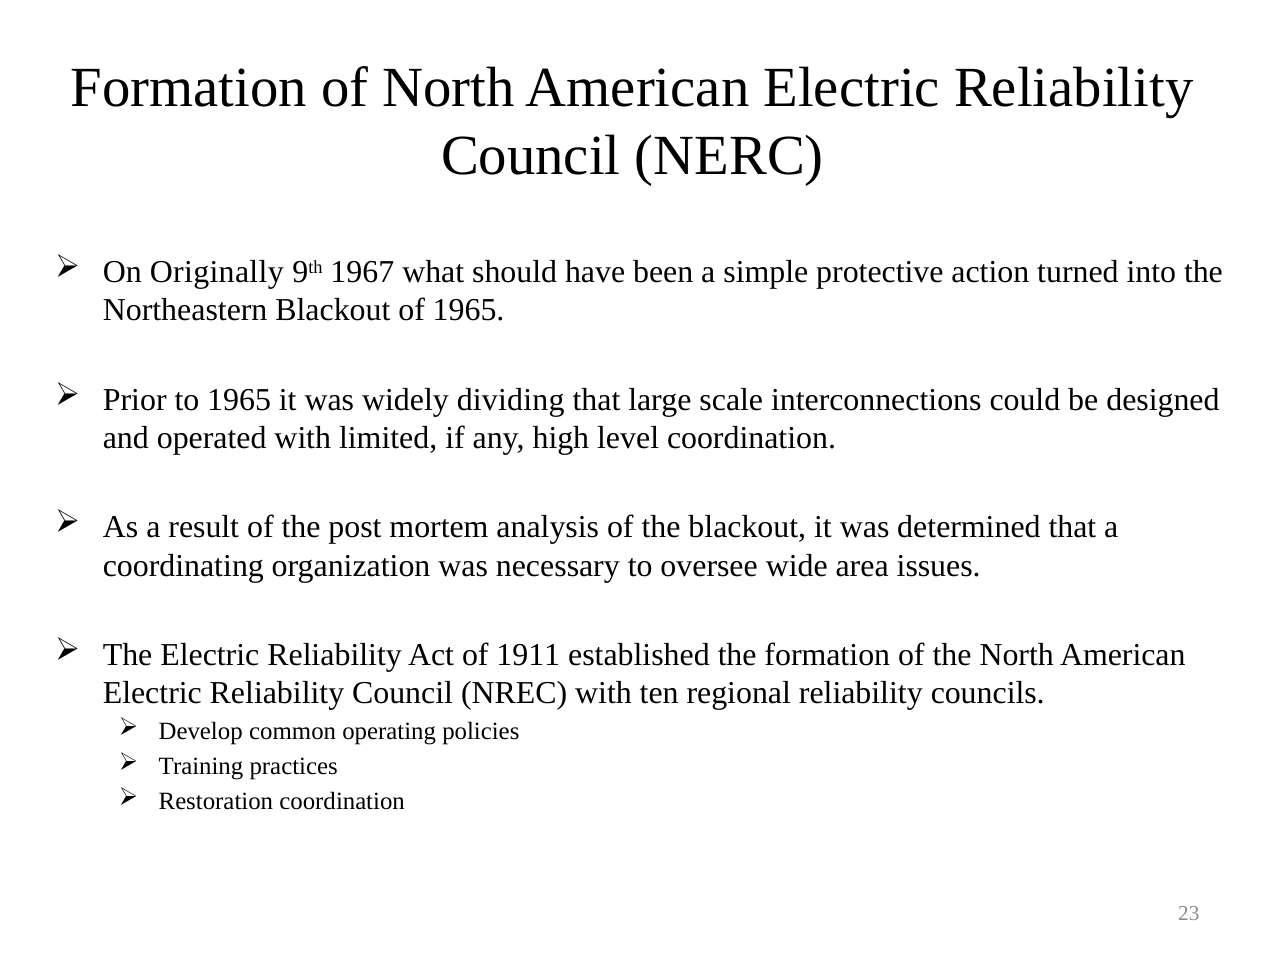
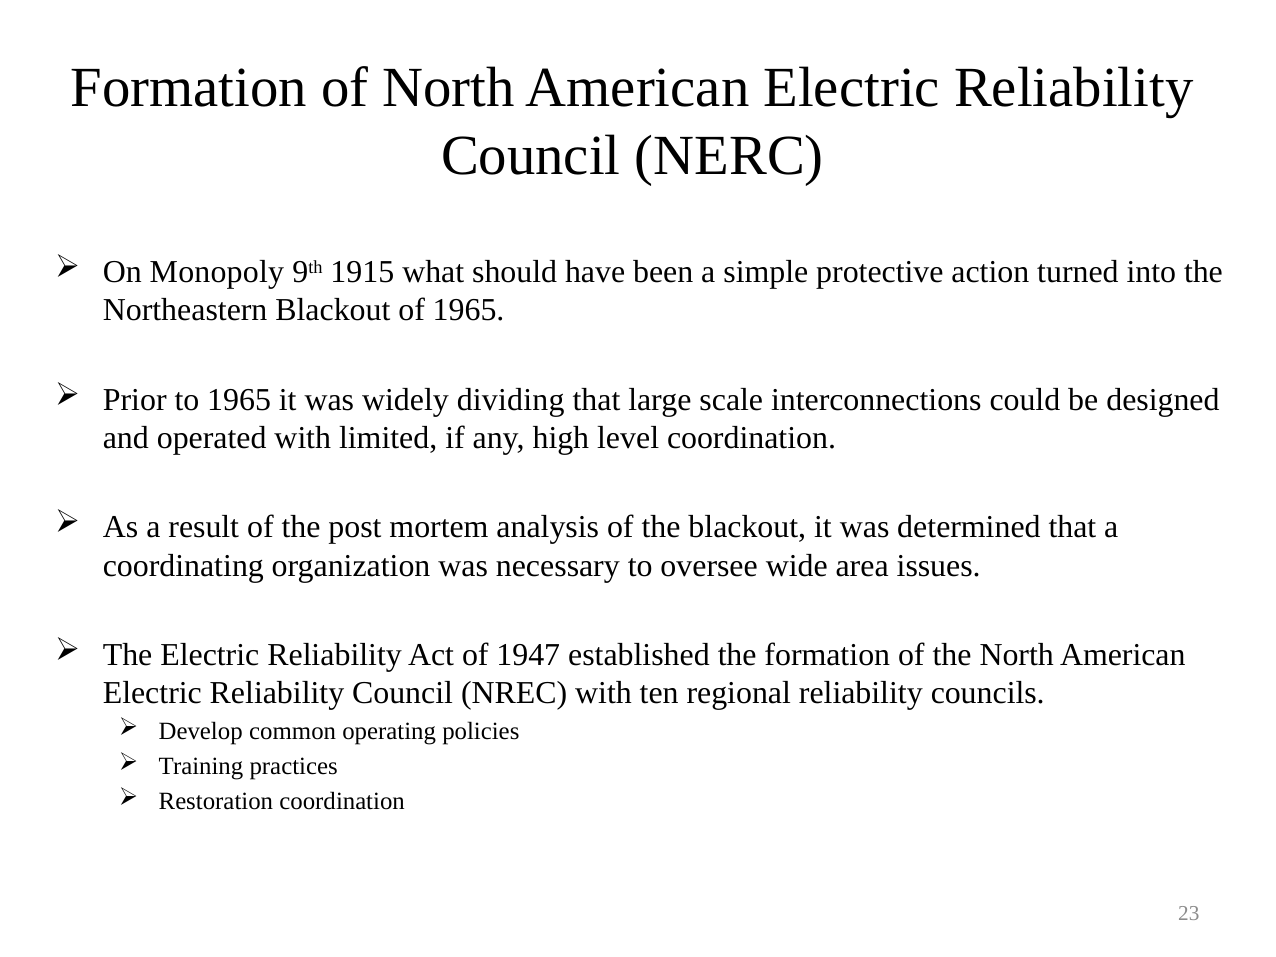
Originally: Originally -> Monopoly (217, 272)
1967: 1967 -> 1915 (362, 272)
1911: 1911 -> 1947 (528, 655)
